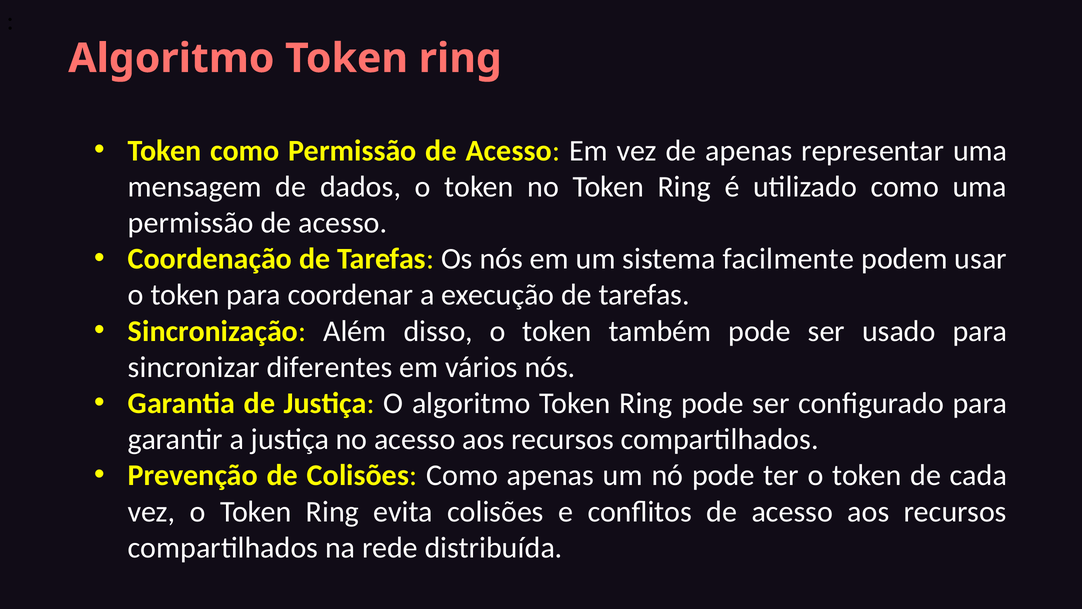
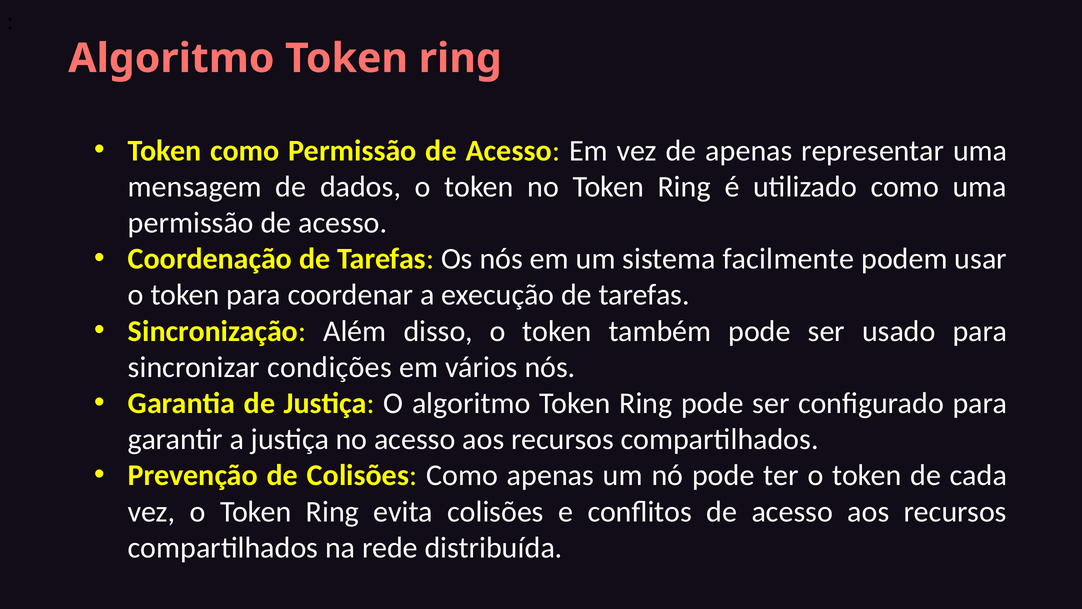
diferentes: diferentes -> condições (330, 367)
